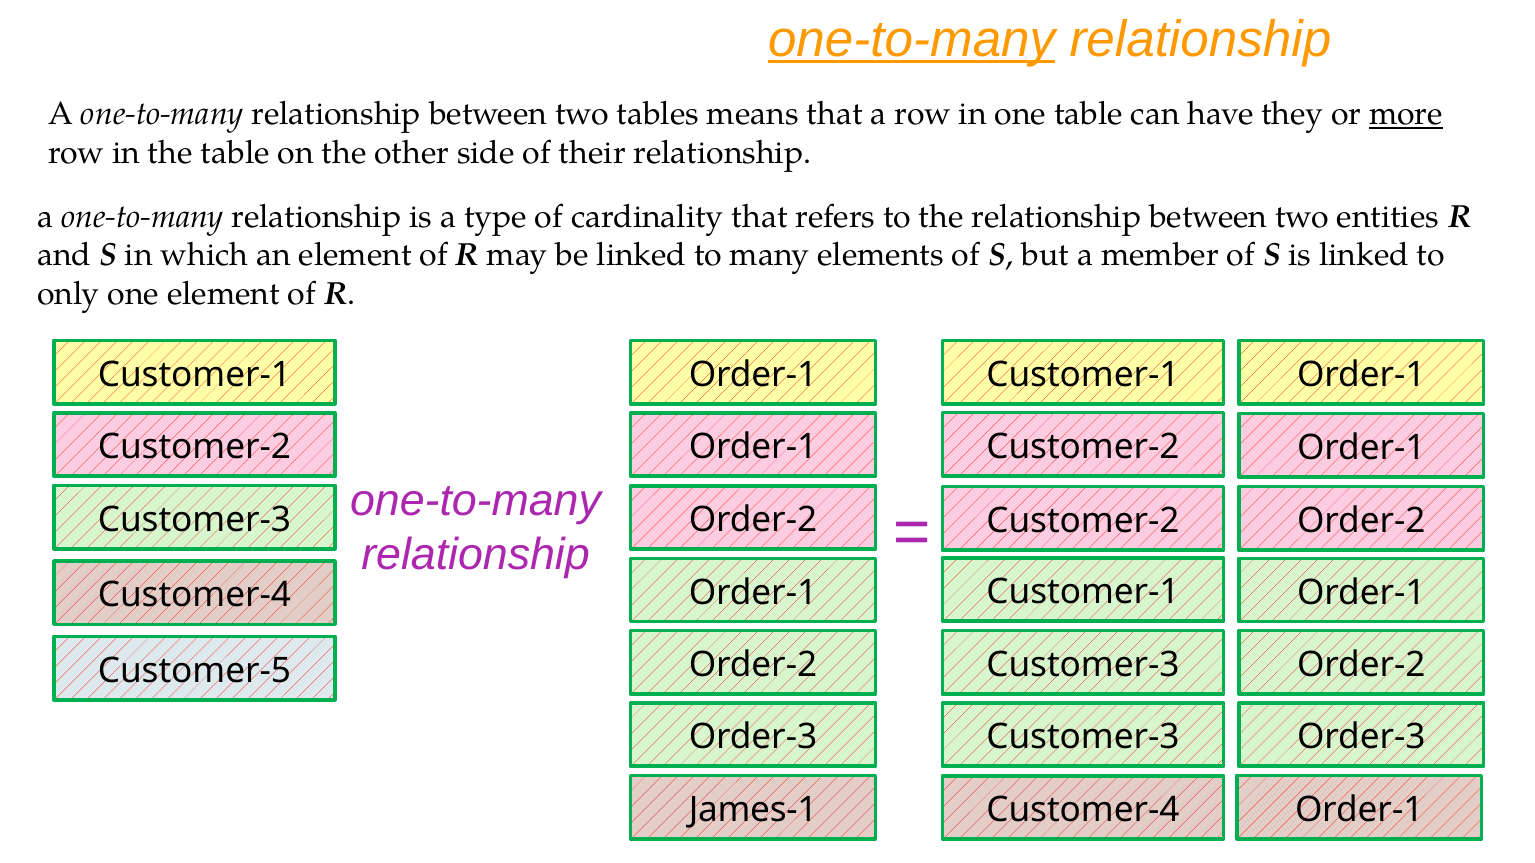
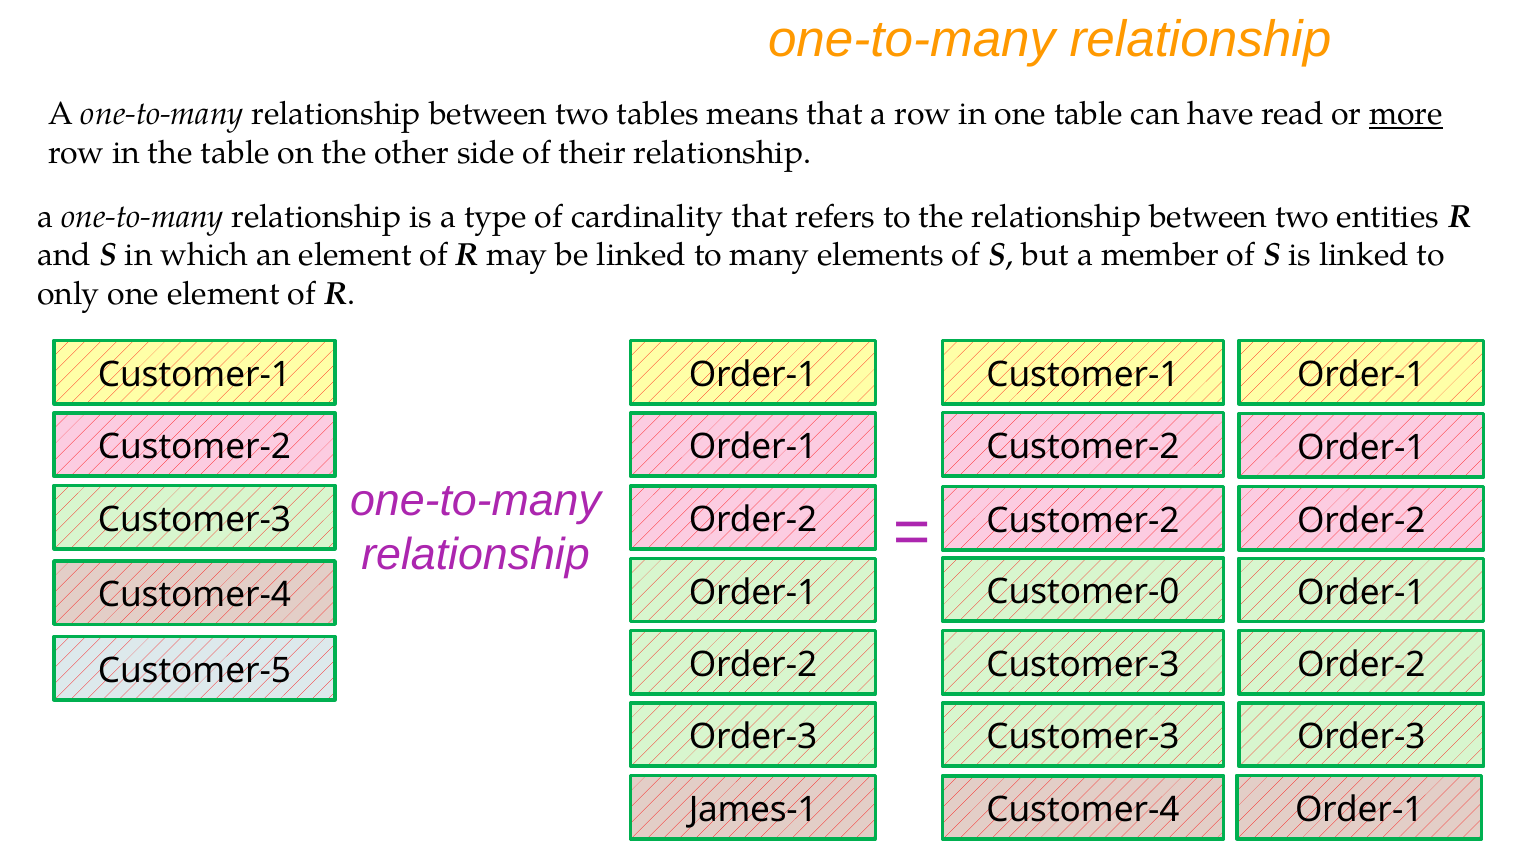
one-to-many underline: present -> none (912, 40)
they: they -> read (1293, 114)
Customer-1: Customer-1 -> Customer-0 (1083, 592)
